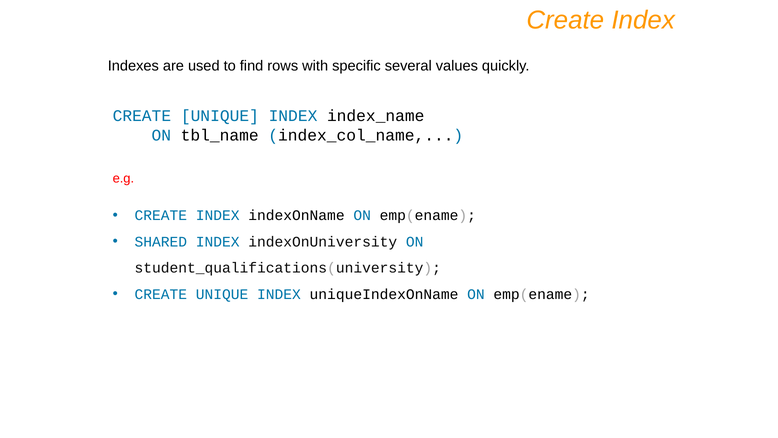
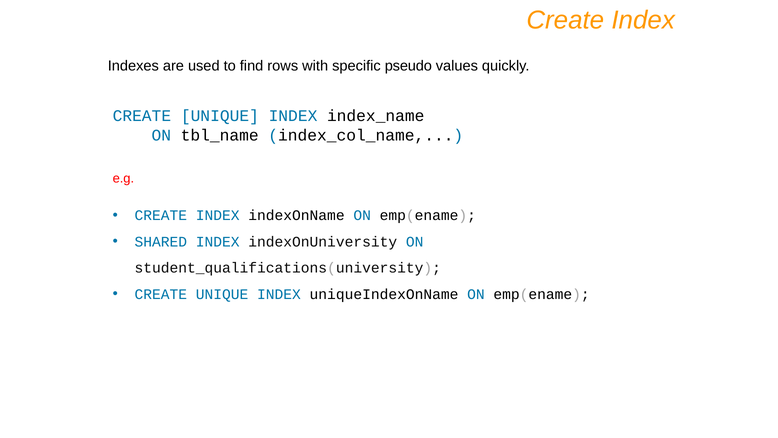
several: several -> pseudo (408, 66)
